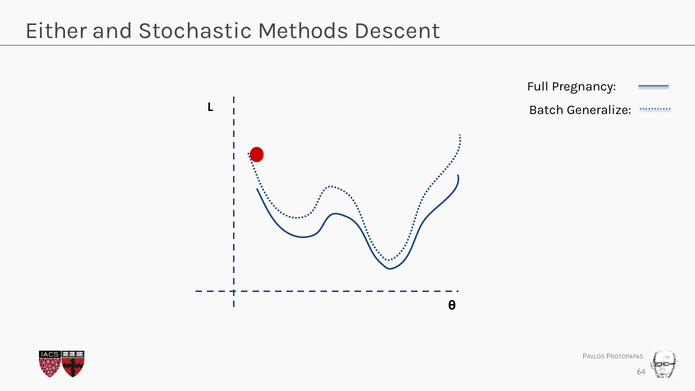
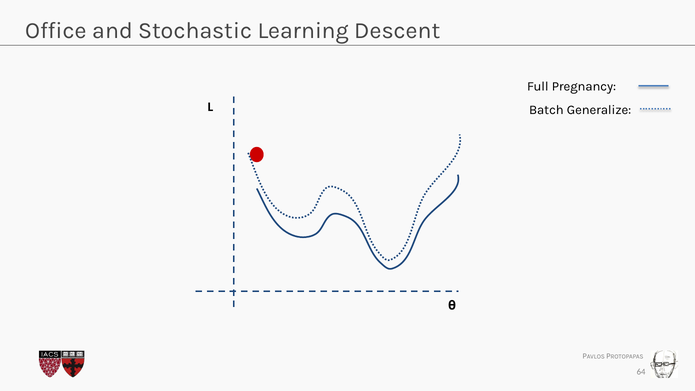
Either: Either -> Office (56, 30)
Methods: Methods -> Learning (303, 30)
